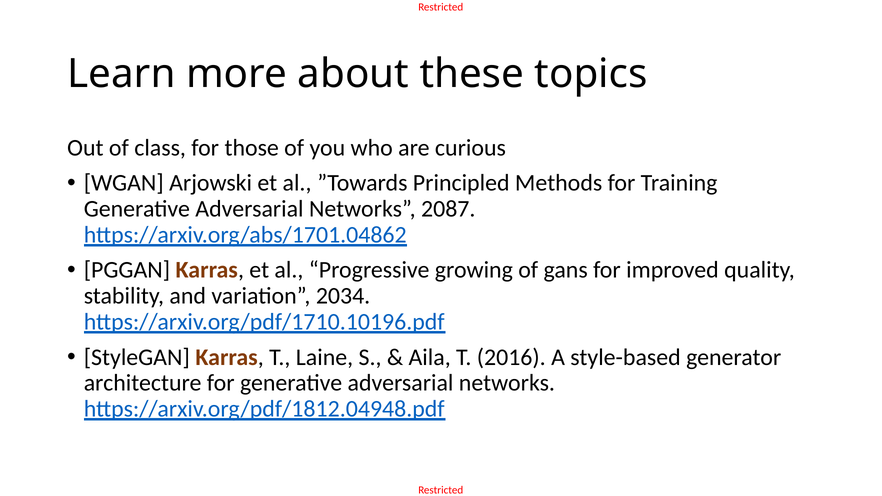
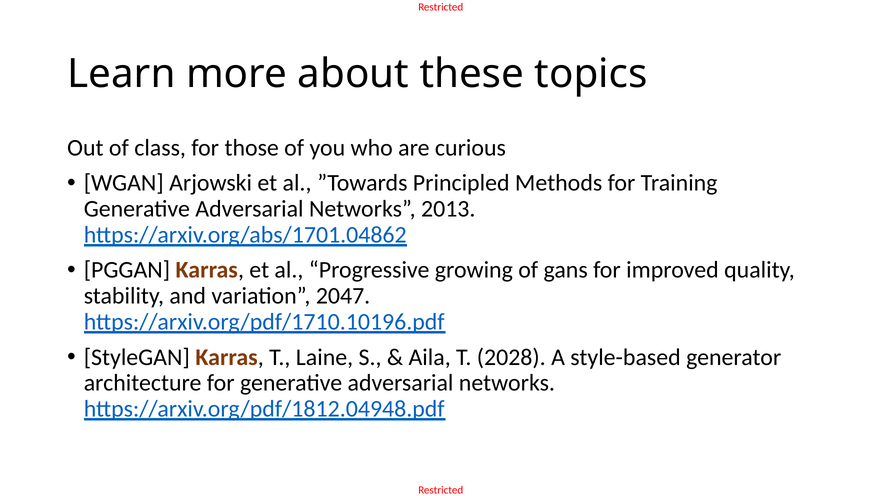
2087: 2087 -> 2013 (448, 209)
2034: 2034 -> 2047 (343, 296)
2016: 2016 -> 2028 (511, 357)
